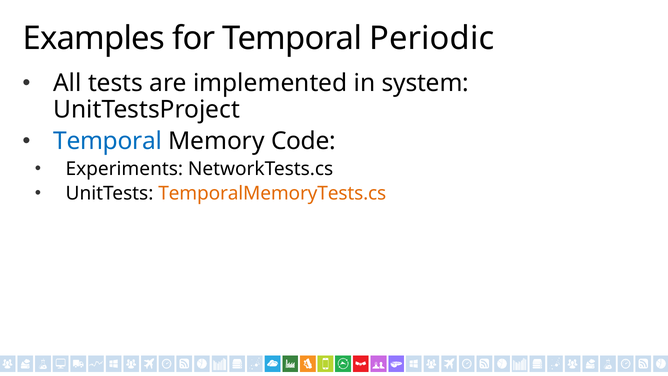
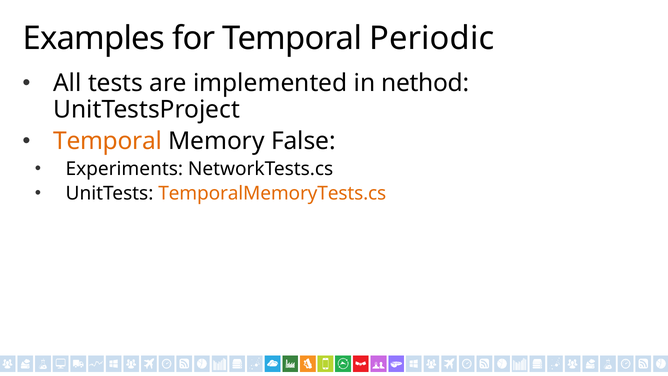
system: system -> nethod (425, 83)
Temporal colour: blue -> orange (108, 141)
Code: Code -> False (303, 141)
